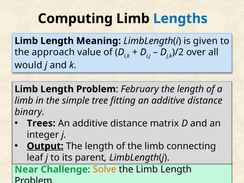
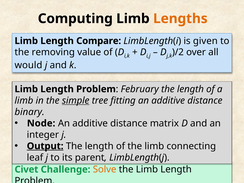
Lengths colour: blue -> orange (180, 19)
Meaning: Meaning -> Compare (99, 41)
approach: approach -> removing (53, 52)
simple underline: none -> present (76, 101)
Trees: Trees -> Node (41, 123)
Near: Near -> Civet (26, 169)
